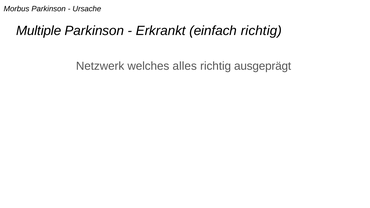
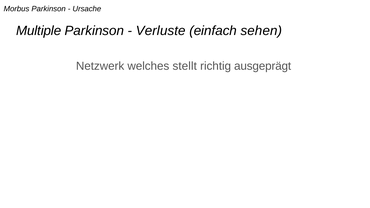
Erkrankt: Erkrankt -> Verluste (161, 31)
einfach richtig: richtig -> sehen (261, 31)
alles: alles -> stellt (185, 66)
